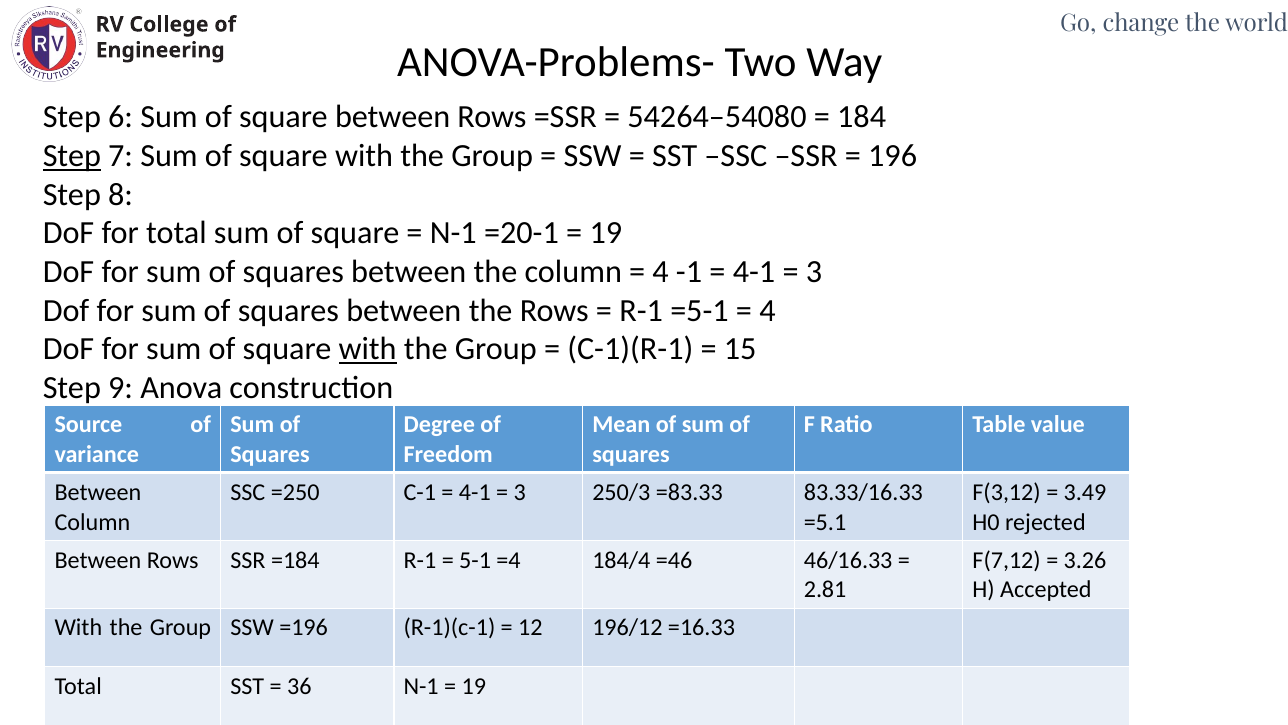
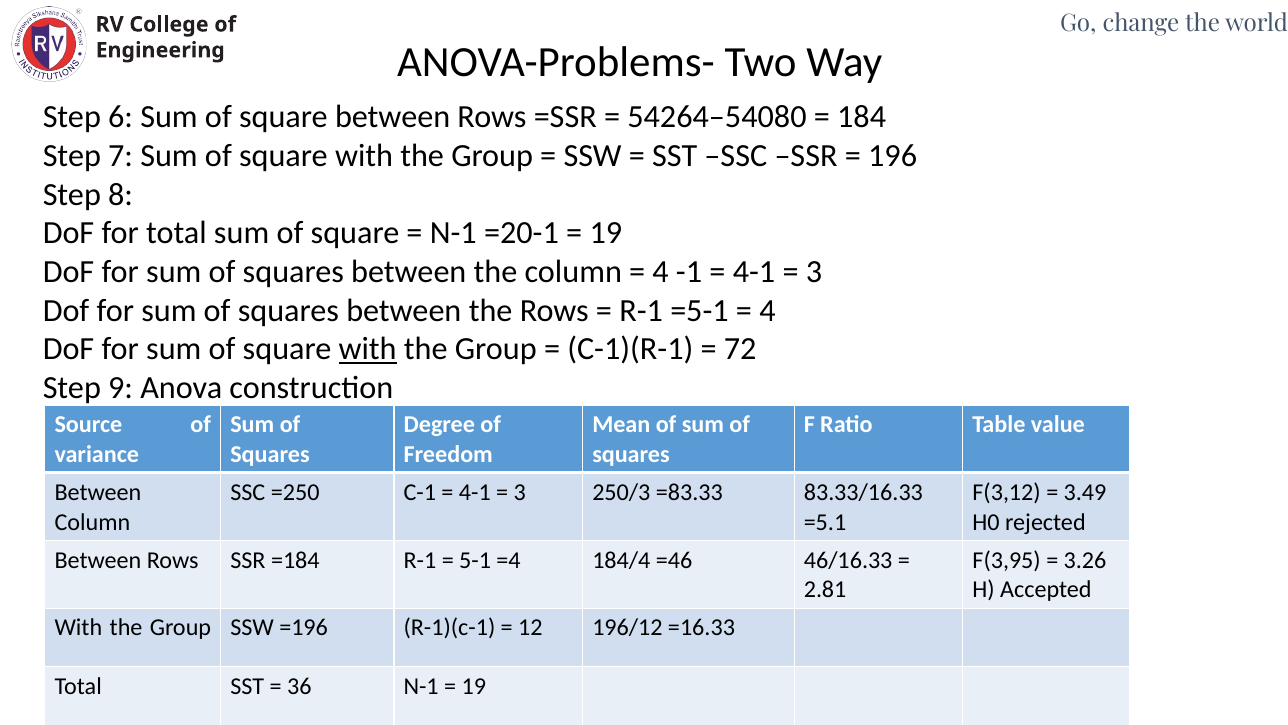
Step underline: present -> none (72, 156)
15: 15 -> 72 (740, 349)
F(7,12: F(7,12 -> F(3,95 (1007, 560)
